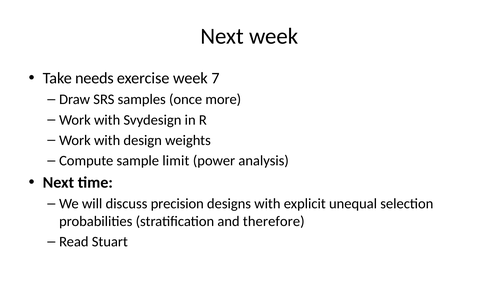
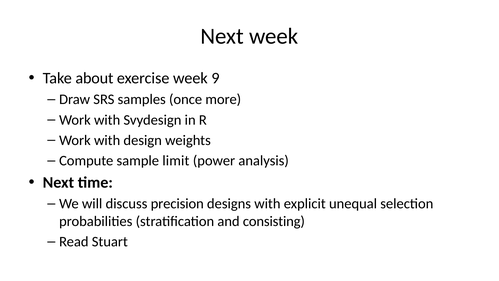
needs: needs -> about (94, 78)
7: 7 -> 9 (215, 78)
therefore: therefore -> consisting (274, 221)
